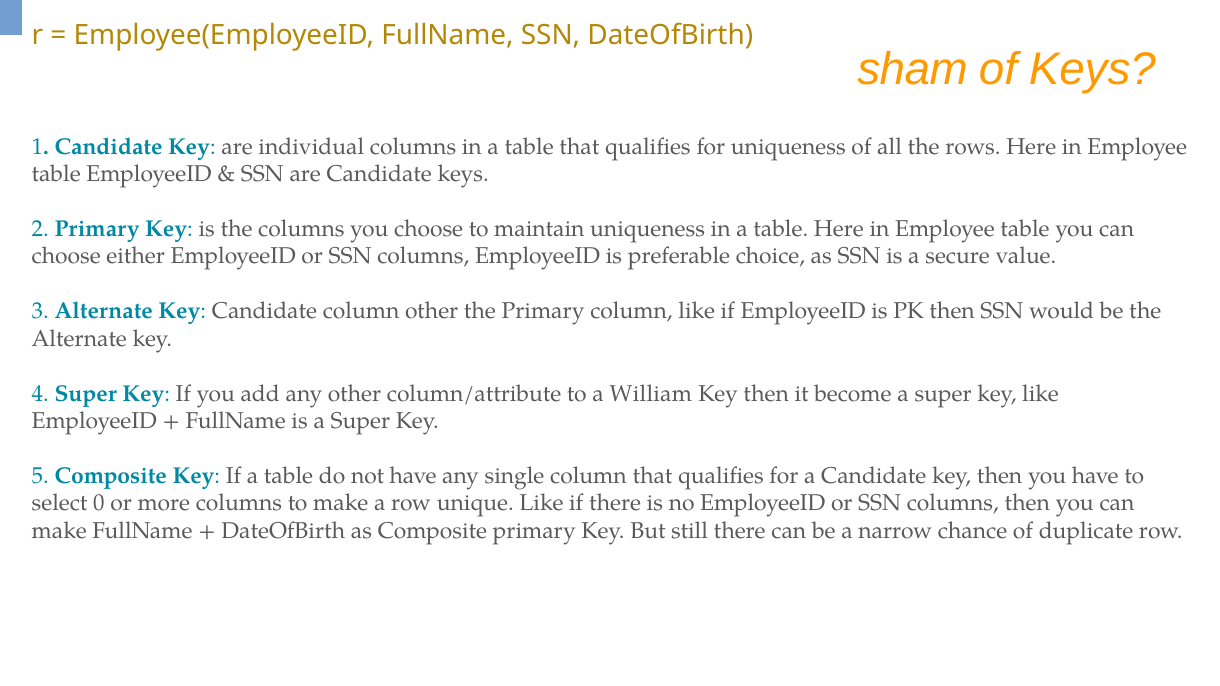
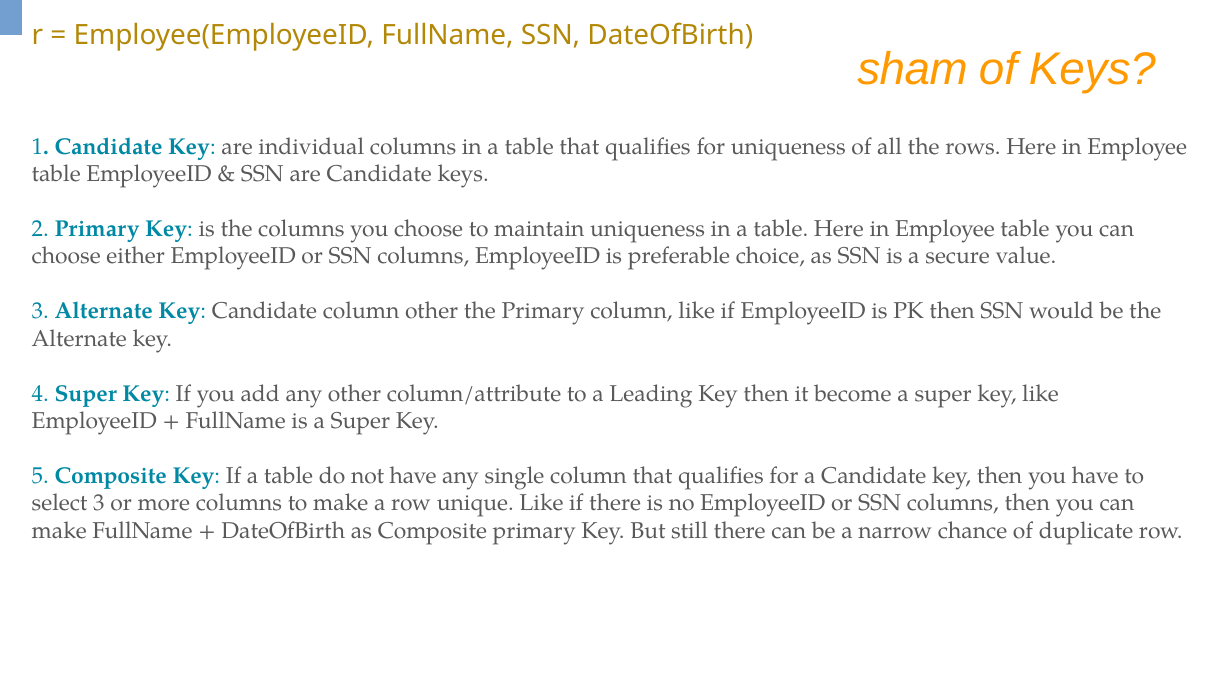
William: William -> Leading (651, 394)
select 0: 0 -> 3 (99, 504)
